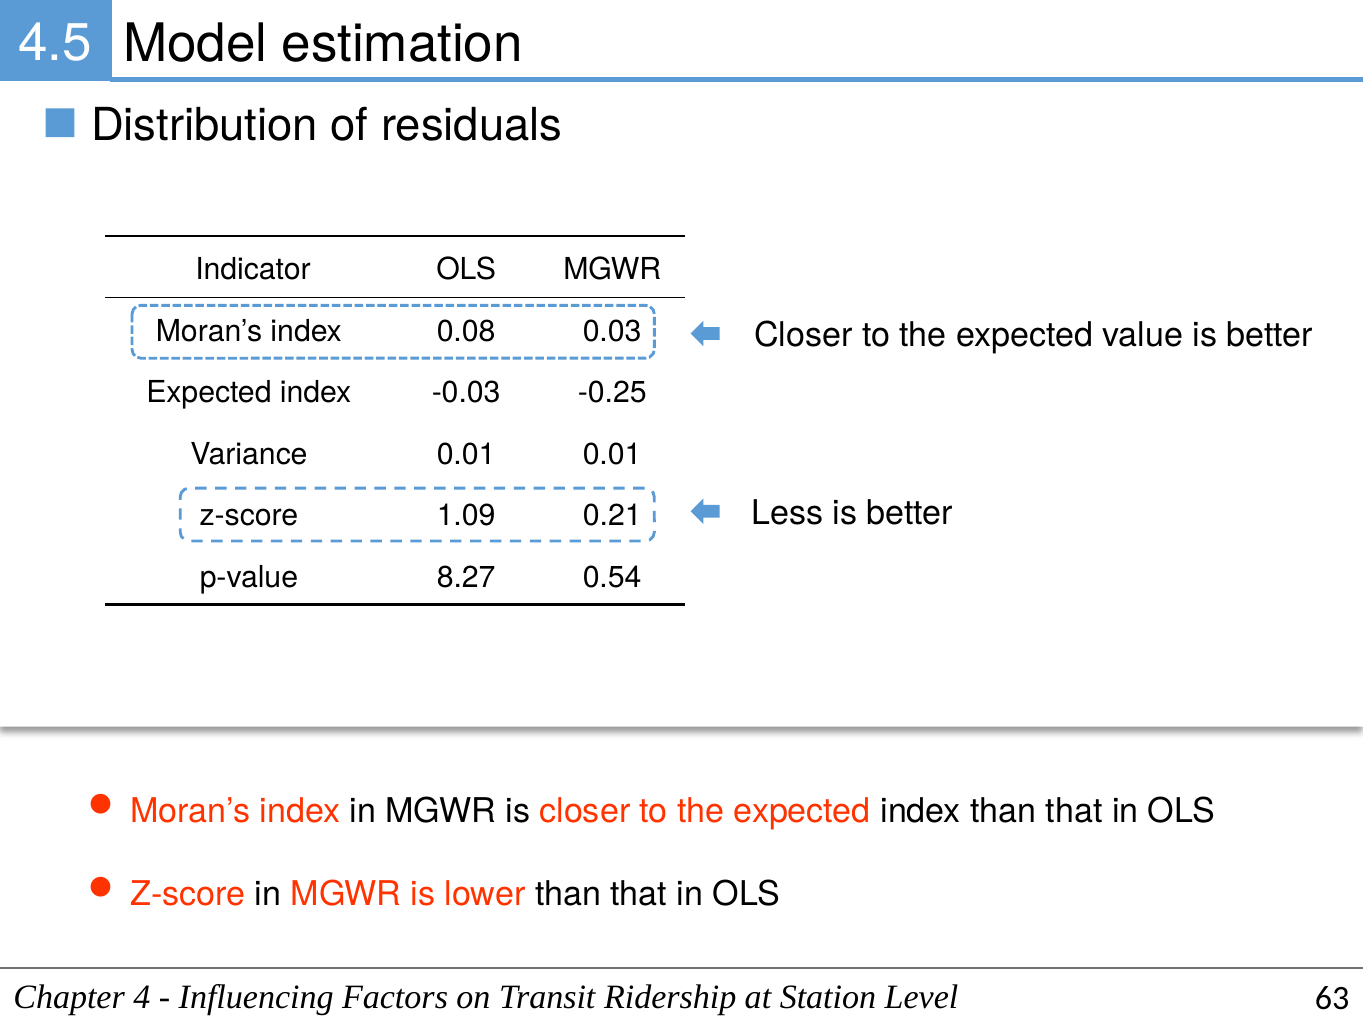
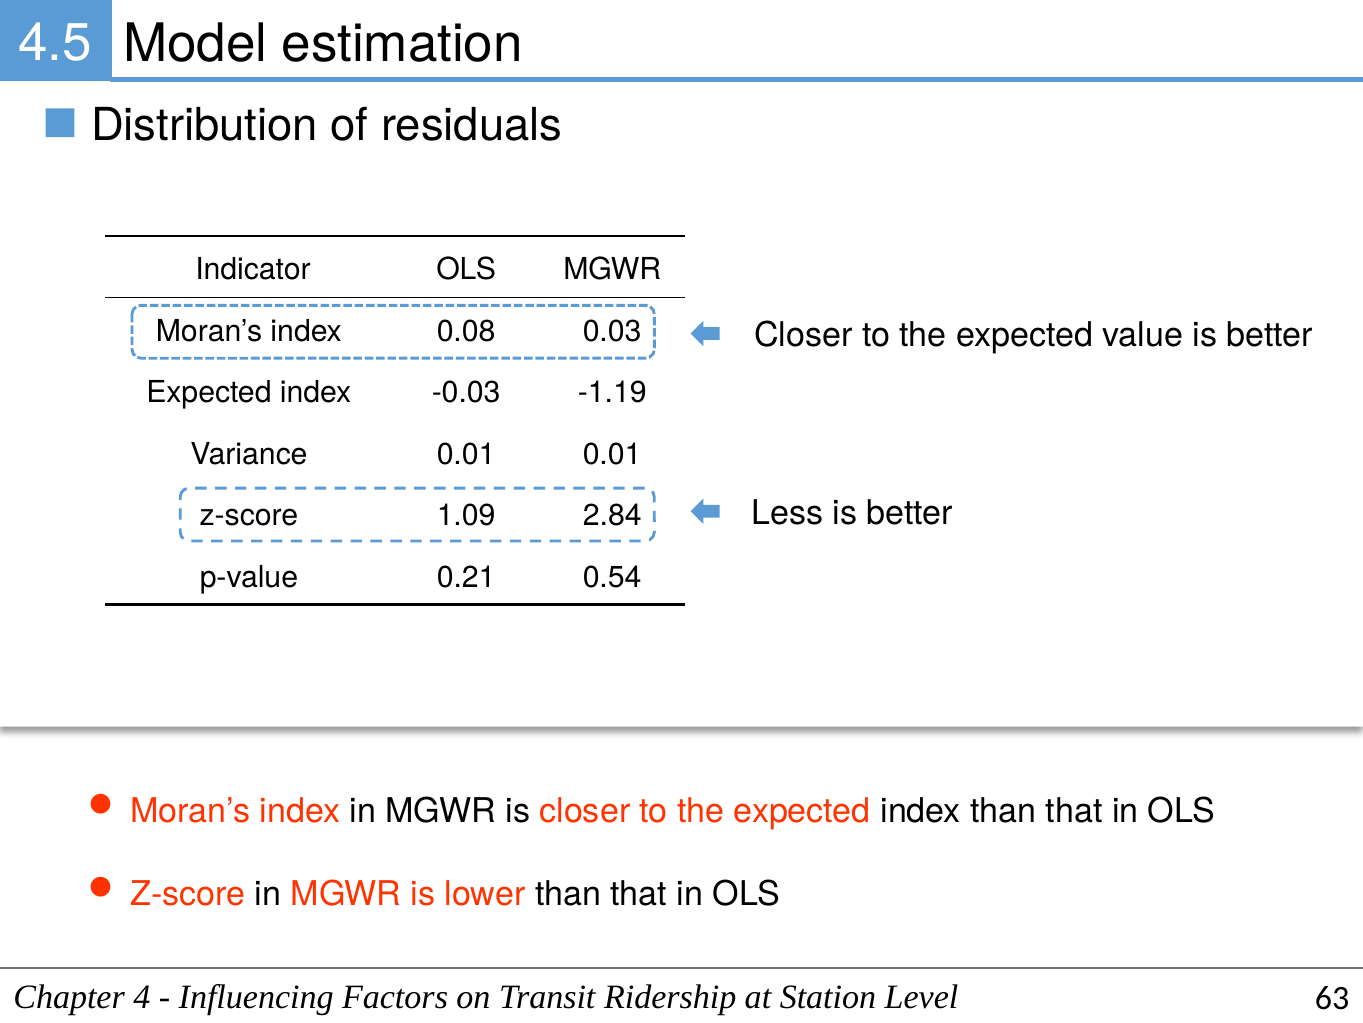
-0.25: -0.25 -> -1.19 (612, 392)
0.21: 0.21 -> 2.84 (612, 515)
8.27: 8.27 -> 0.21 (466, 577)
